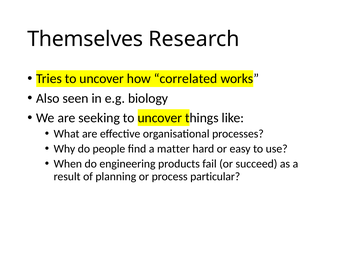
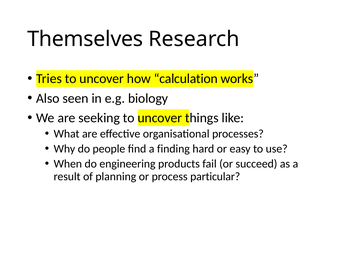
correlated: correlated -> calculation (186, 79)
matter: matter -> finding (173, 149)
